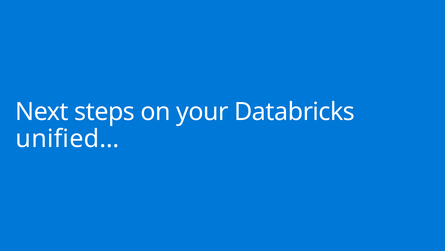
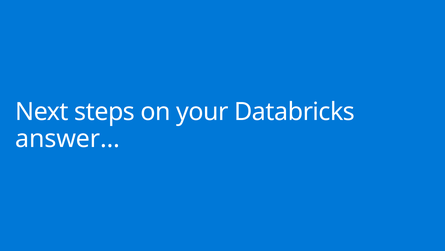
unified…: unified… -> answer… (68, 139)
